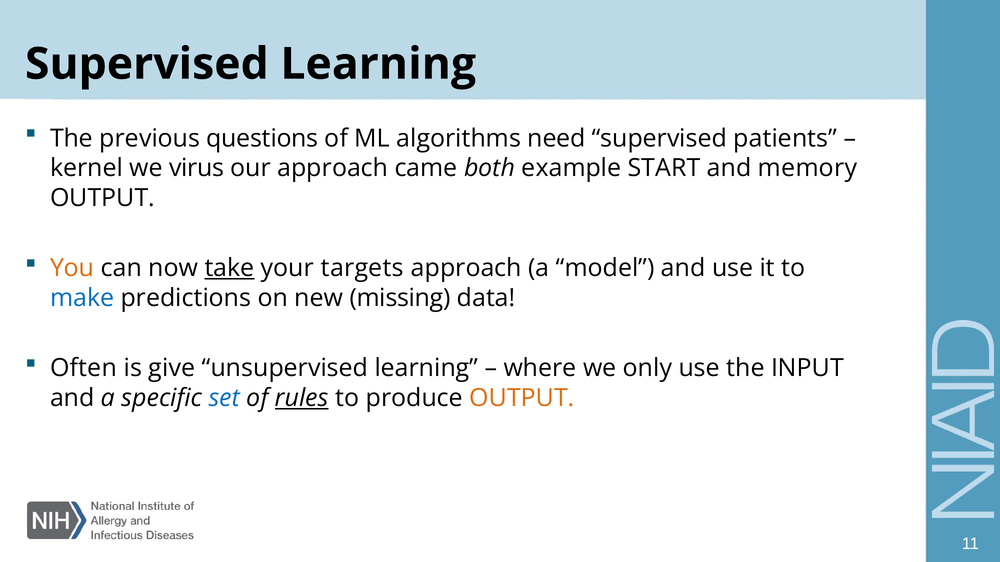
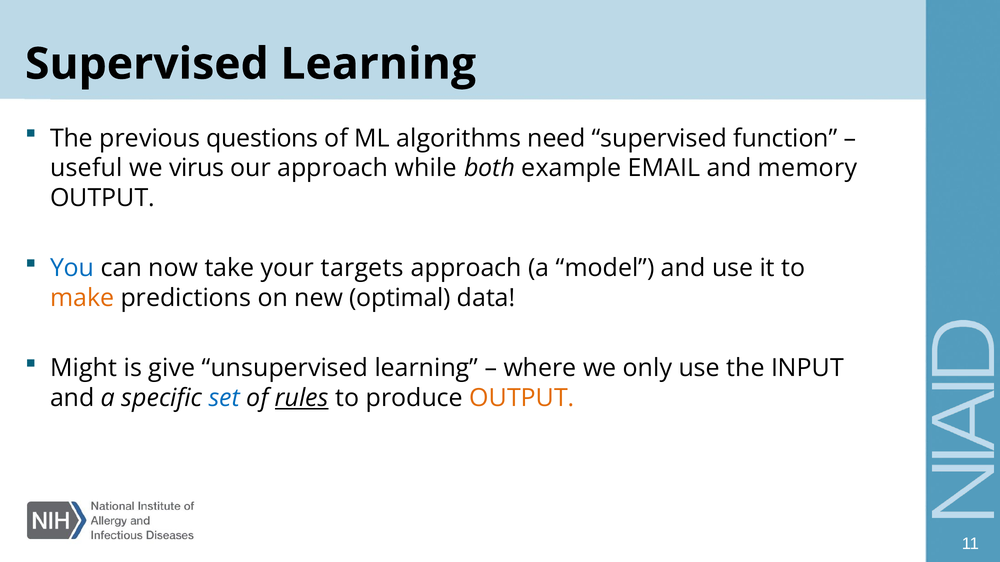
patients: patients -> function (785, 138)
kernel: kernel -> useful (86, 168)
came: came -> while (426, 168)
START: START -> EMAIL (664, 168)
You colour: orange -> blue (72, 268)
take underline: present -> none (230, 268)
make colour: blue -> orange (82, 298)
missing: missing -> optimal (400, 298)
Often: Often -> Might (84, 368)
